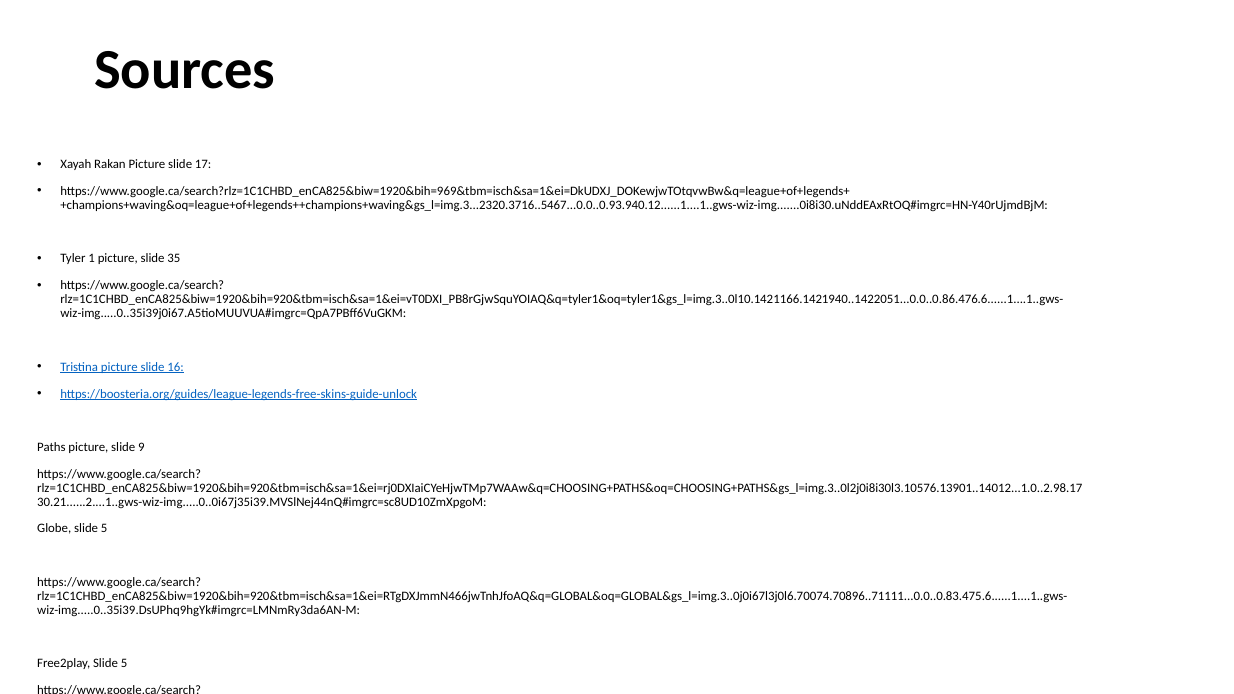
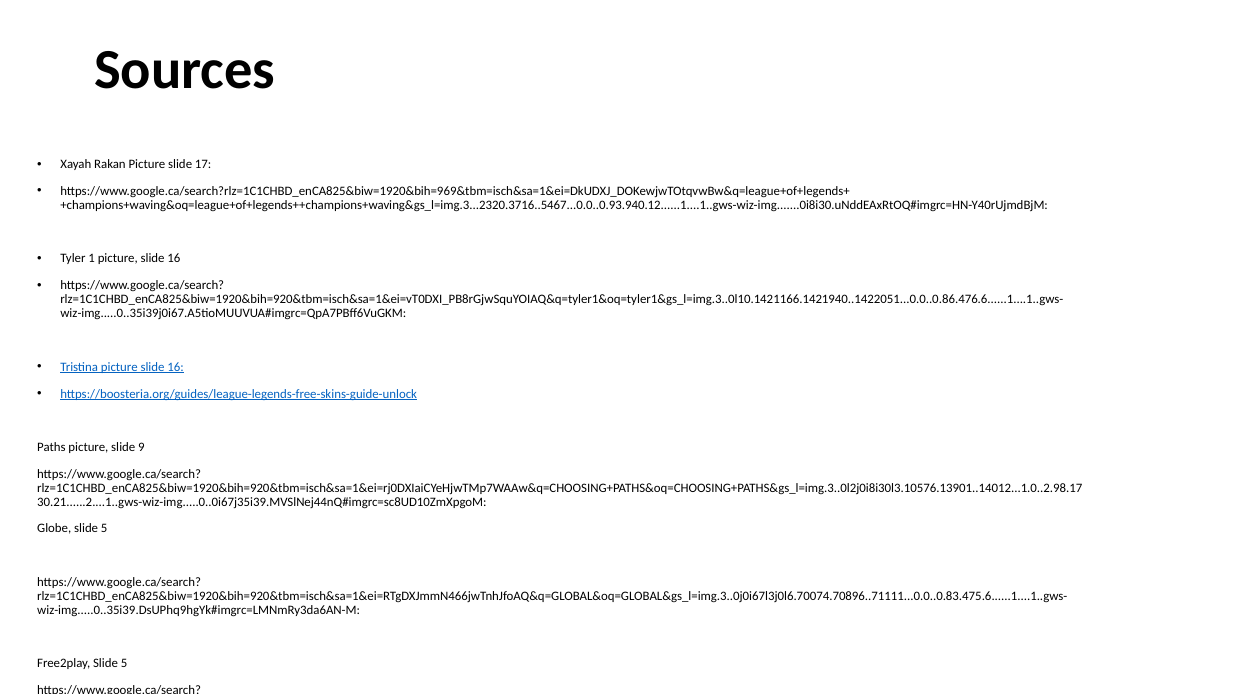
1 picture slide 35: 35 -> 16 (174, 259)
